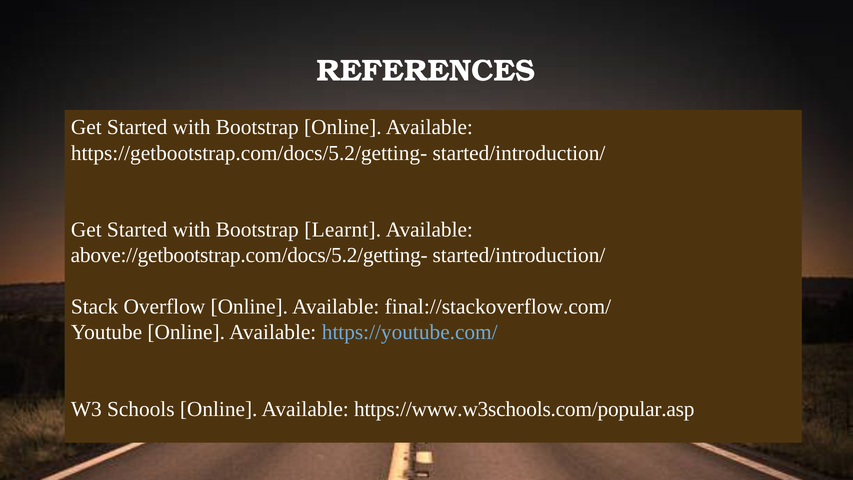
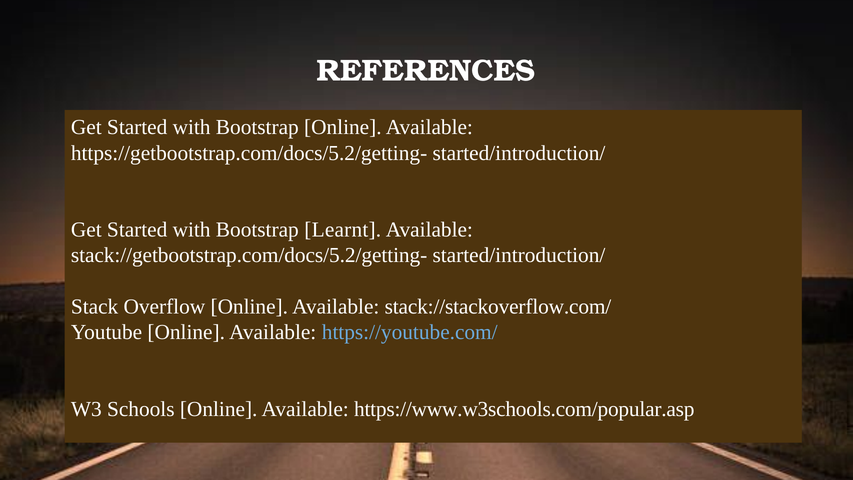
above://getbootstrap.com/docs/5.2/getting-: above://getbootstrap.com/docs/5.2/getting- -> stack://getbootstrap.com/docs/5.2/getting- (249, 255)
final://stackoverflow.com/: final://stackoverflow.com/ -> stack://stackoverflow.com/ (498, 307)
